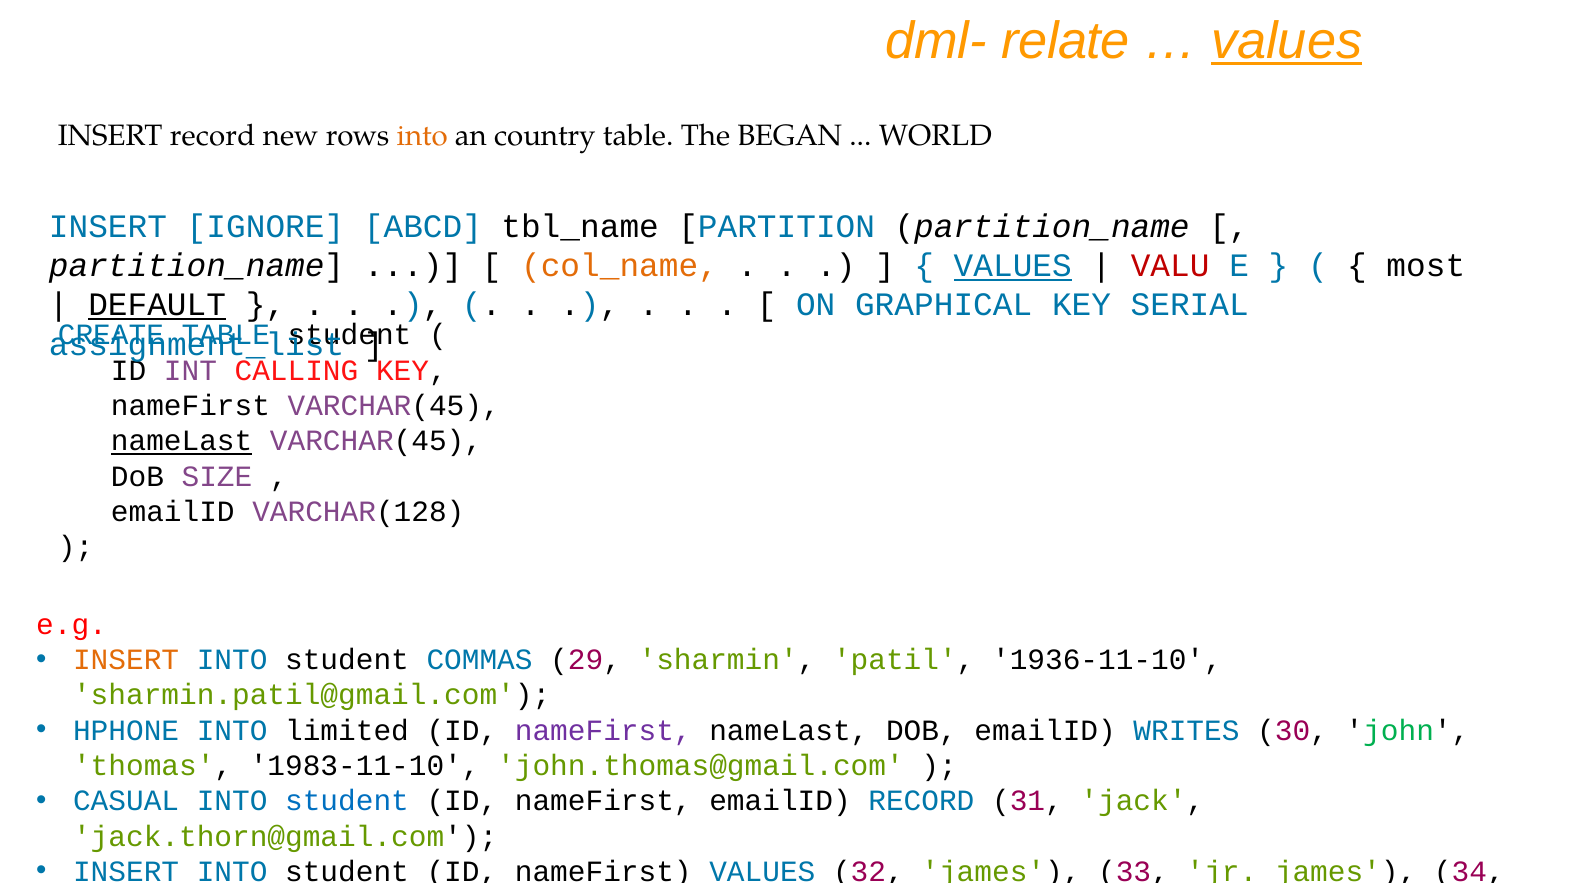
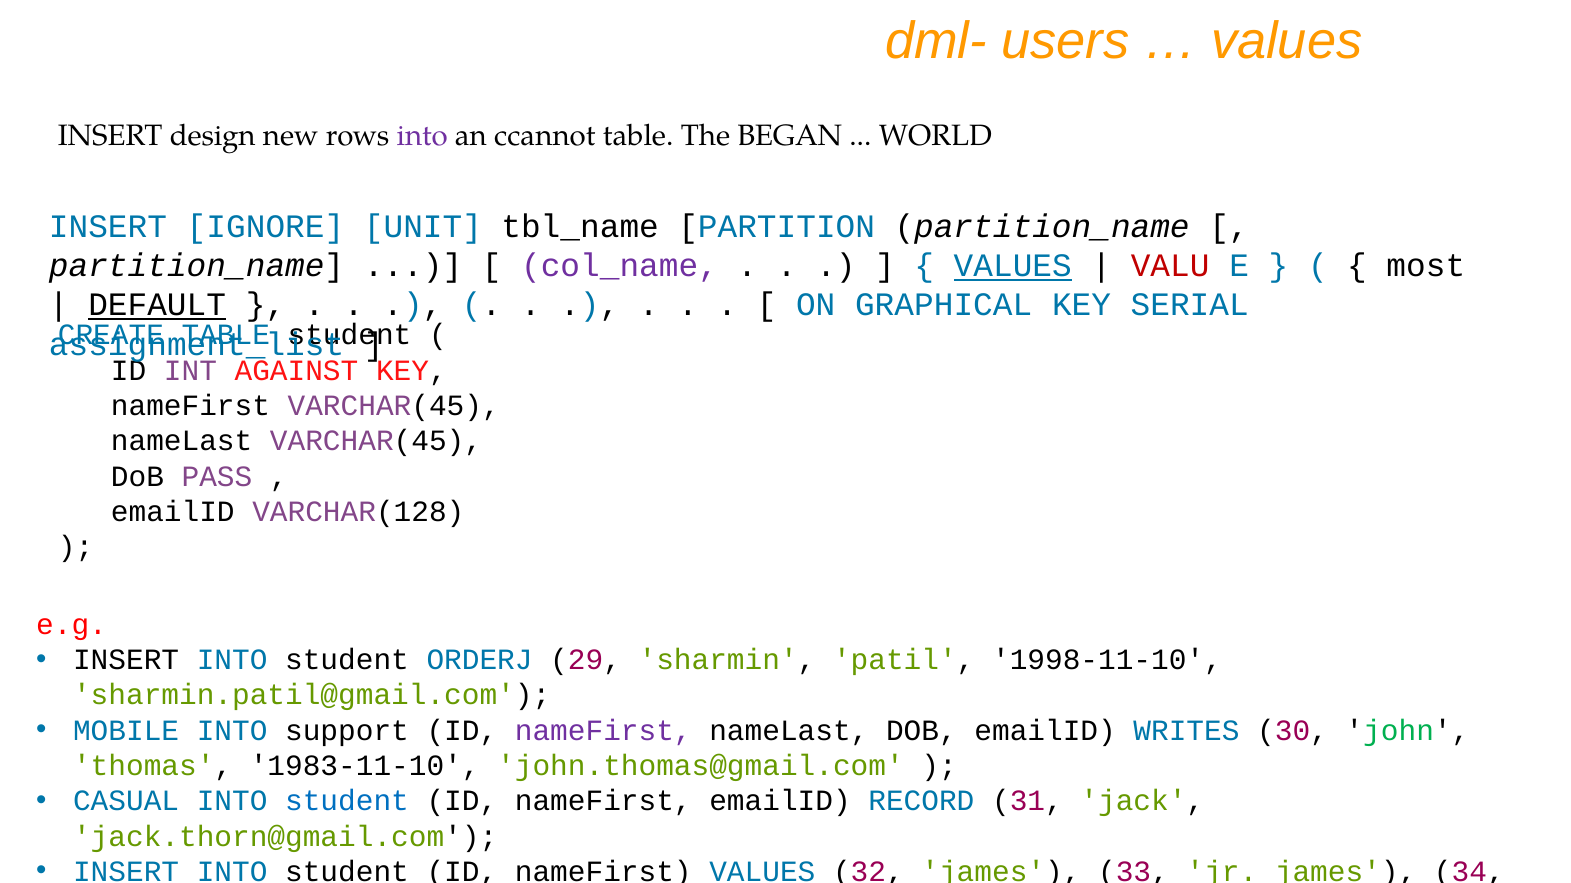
relate: relate -> users (1066, 41)
values underline: present -> none (1287, 41)
INSERT record: record -> design (213, 136)
into colour: orange -> purple (422, 136)
country: country -> ccannot (545, 136)
ABCD: ABCD -> UNIT (423, 227)
col_name colour: orange -> purple (620, 266)
CALLING: CALLING -> AGAINST (296, 371)
nameLast underline: present -> none (182, 442)
SIZE: SIZE -> PASS (217, 477)
INSERT colour: orange -> black (126, 660)
COMMAS: COMMAS -> ORDERJ (480, 660)
1936-11-10: 1936-11-10 -> 1998-11-10 (1107, 660)
HPHONE: HPHONE -> MOBILE (126, 731)
limited: limited -> support (347, 731)
